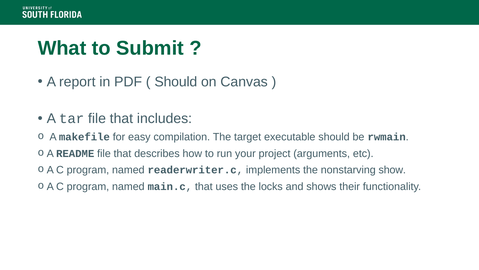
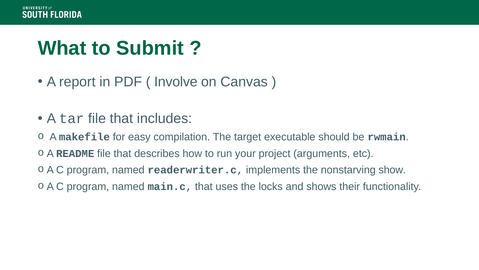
Should: Should -> Involve (176, 82)
